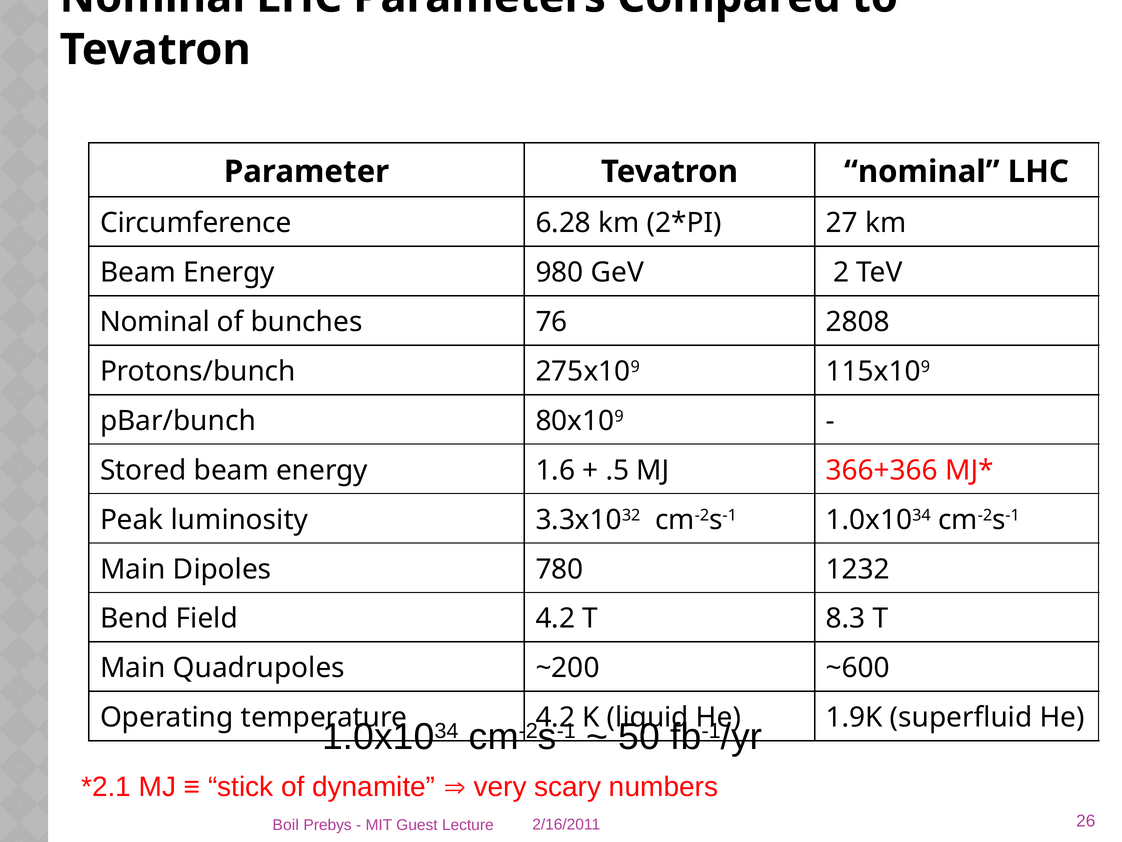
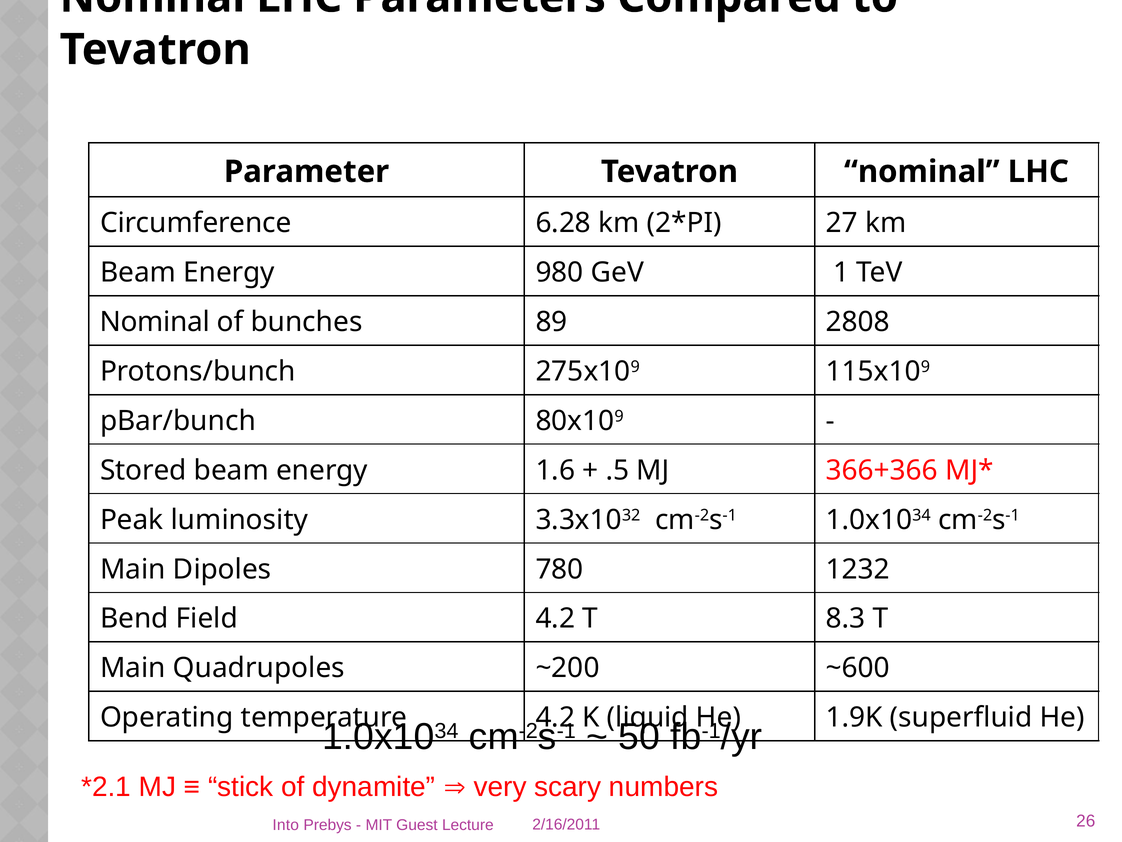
2: 2 -> 1 (841, 272)
76: 76 -> 89 (552, 322)
Boil: Boil -> Into (286, 824)
